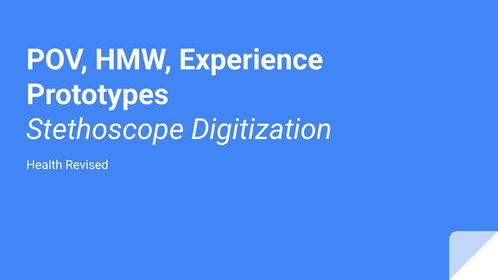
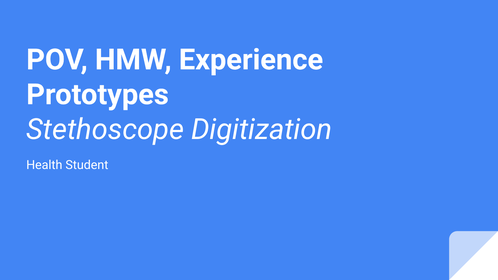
Revised: Revised -> Student (87, 165)
